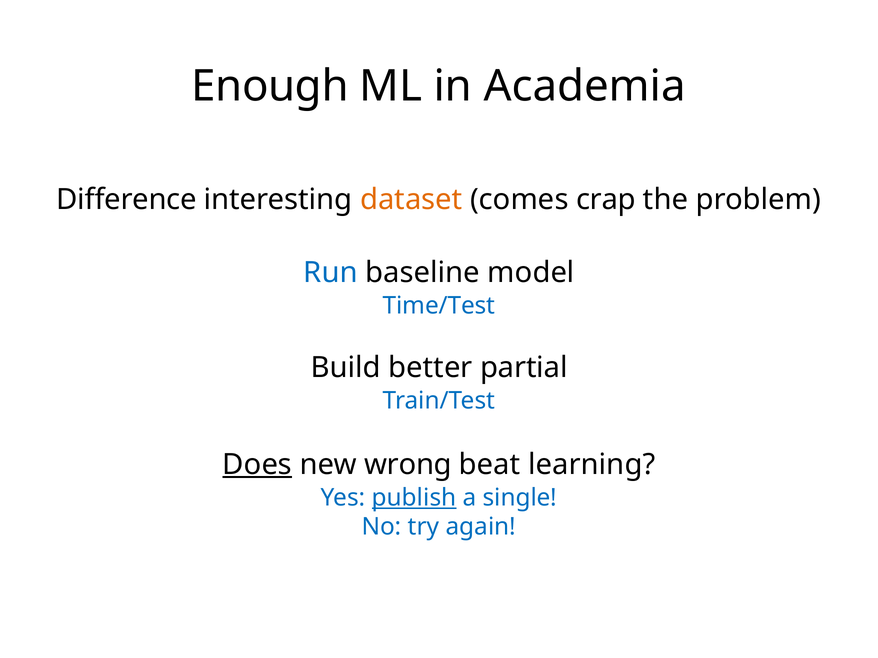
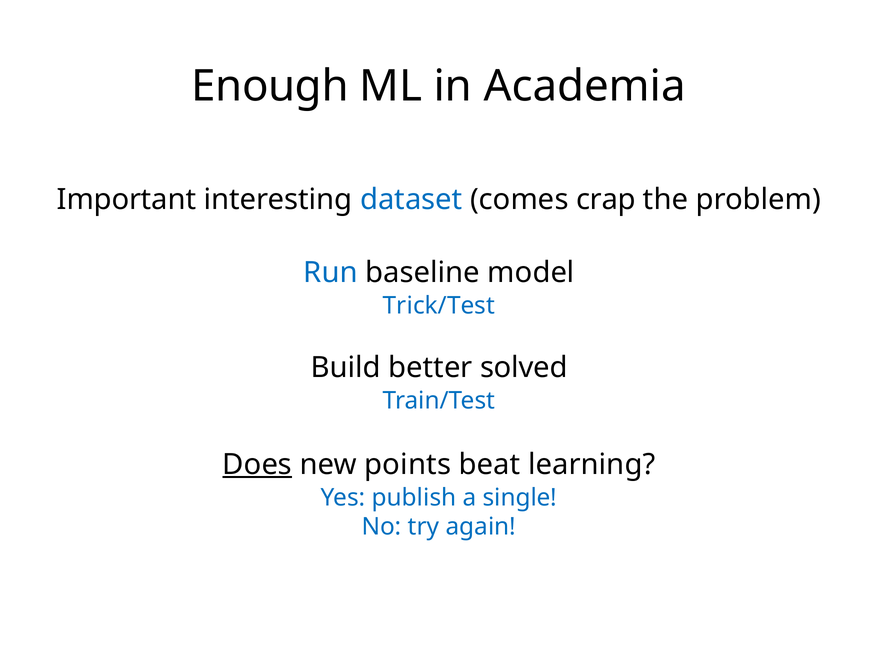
Difference: Difference -> Important (126, 200)
dataset colour: orange -> blue (411, 200)
Time/Test: Time/Test -> Trick/Test (439, 306)
partial: partial -> solved (524, 368)
wrong: wrong -> points (408, 465)
publish underline: present -> none (414, 498)
